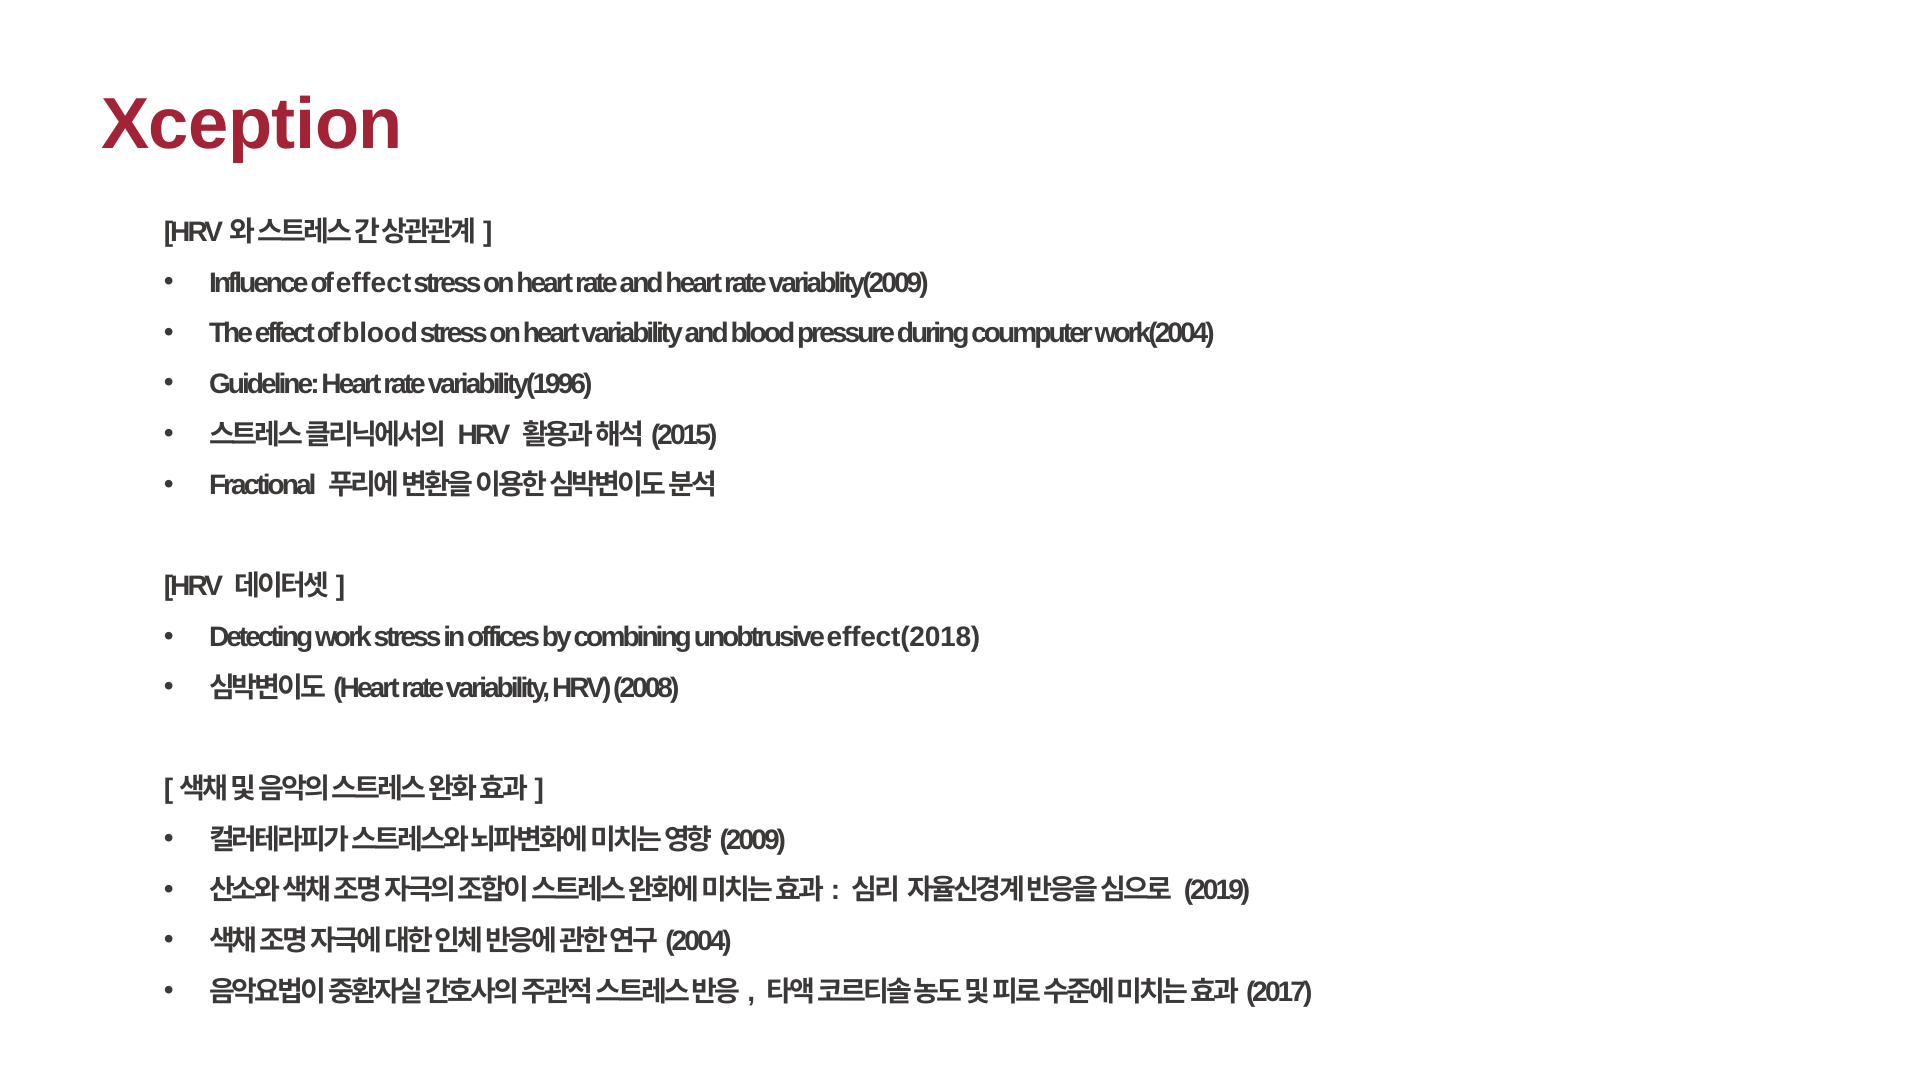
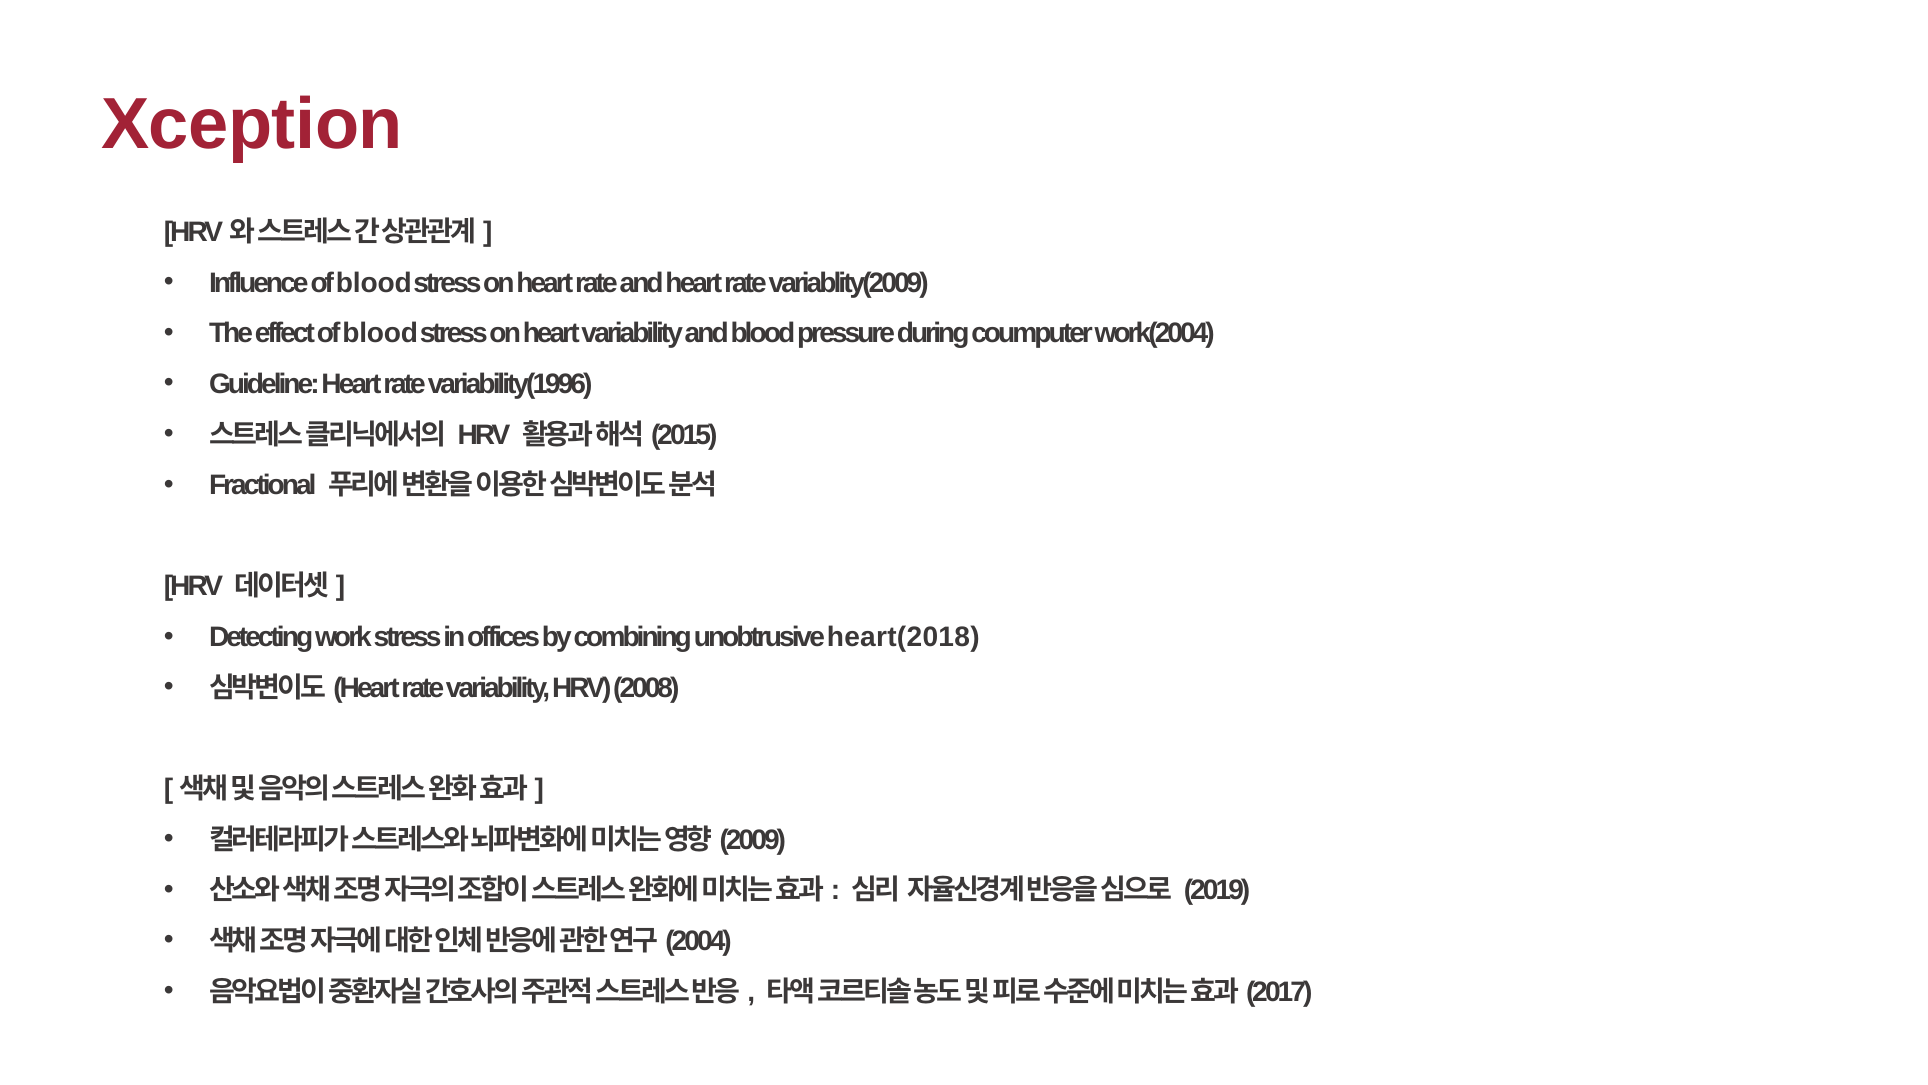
Influence of effect: effect -> blood (374, 283)
effect(2018: effect(2018 -> heart(2018 (903, 637)
